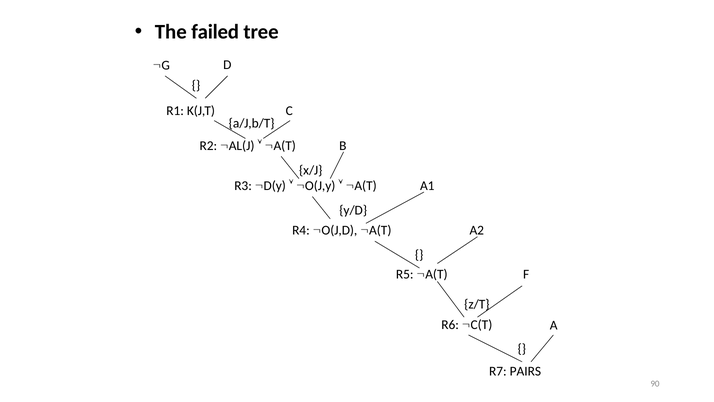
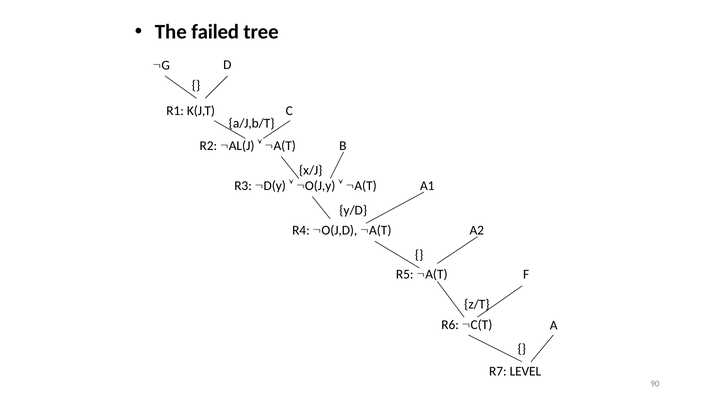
PAIRS: PAIRS -> LEVEL (525, 371)
